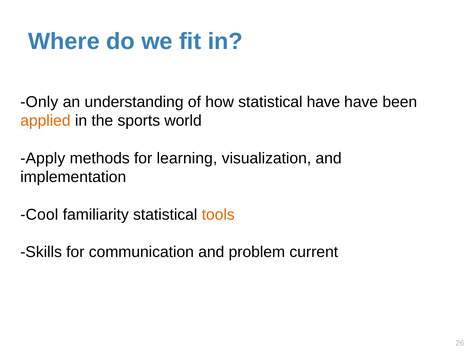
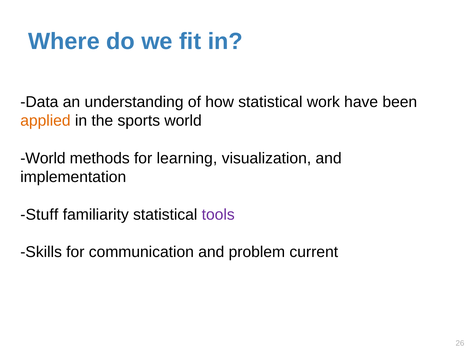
Only: Only -> Data (39, 102)
statistical have: have -> work (323, 102)
Apply: Apply -> World (43, 158)
Cool: Cool -> Stuff (39, 214)
tools colour: orange -> purple (218, 214)
